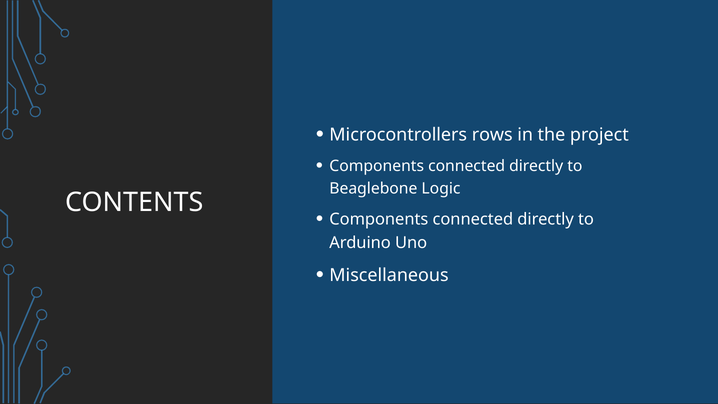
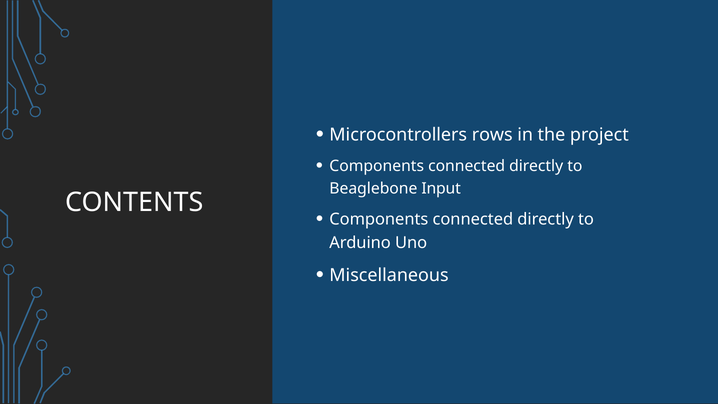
Logic: Logic -> Input (441, 188)
